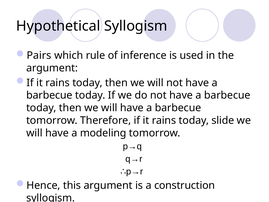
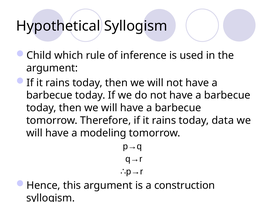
Pairs: Pairs -> Child (39, 55)
slide: slide -> data (223, 120)
